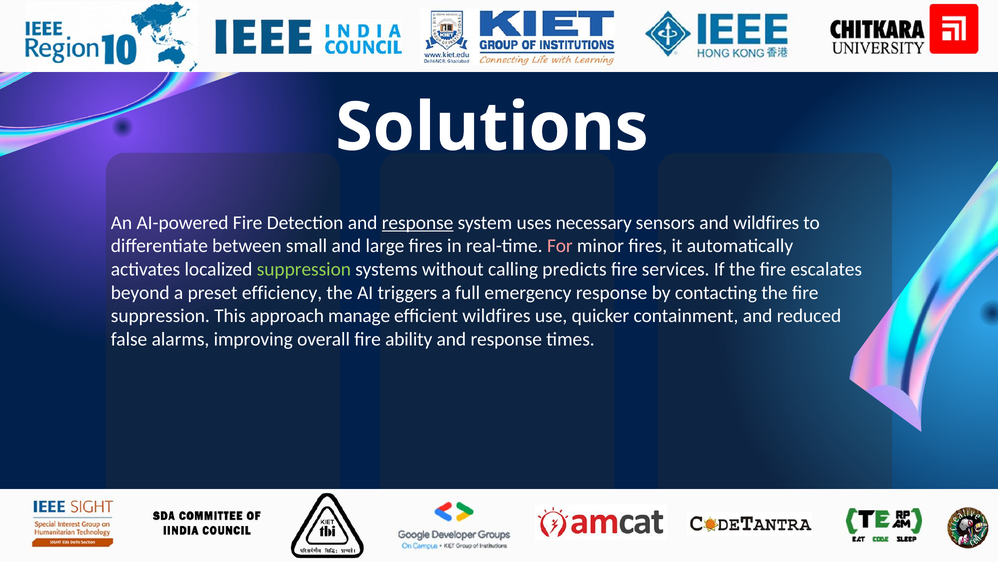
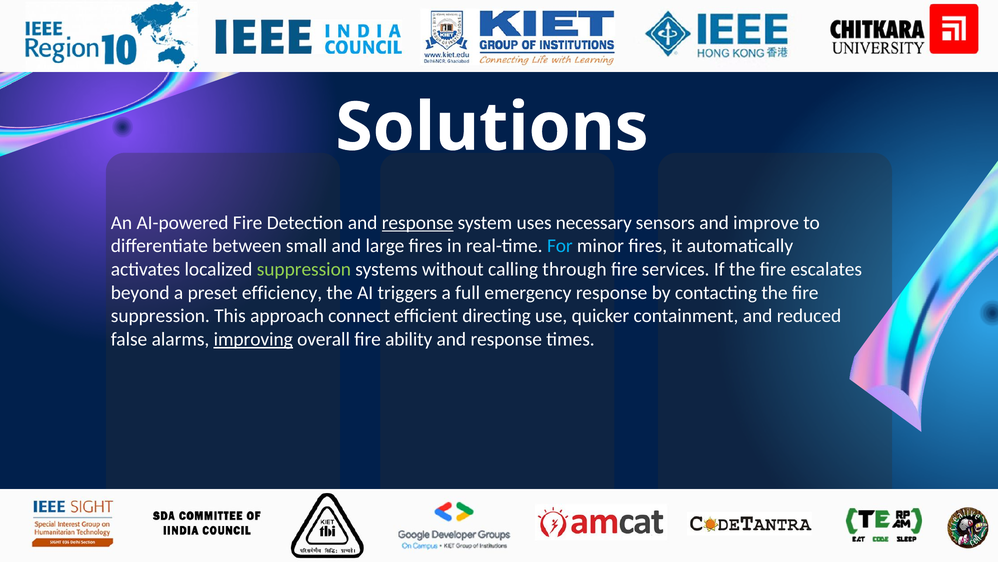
and wildfires: wildfires -> improve (766, 223)
For colour: pink -> light blue (560, 246)
predicts: predicts -> through (574, 269)
manage: manage -> connect (359, 316)
efficient wildfires: wildfires -> directing (497, 316)
improving underline: none -> present (253, 339)
